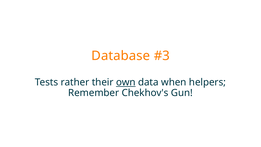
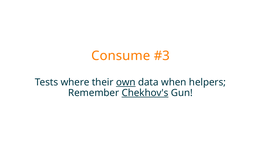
Database: Database -> Consume (121, 56)
rather: rather -> where (75, 82)
Chekhov's underline: none -> present (145, 93)
